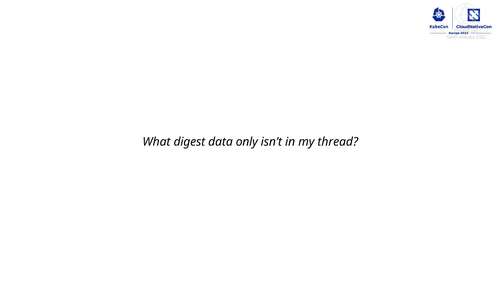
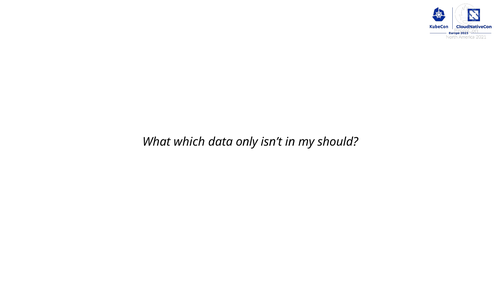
digest: digest -> which (189, 142)
thread: thread -> should (338, 142)
